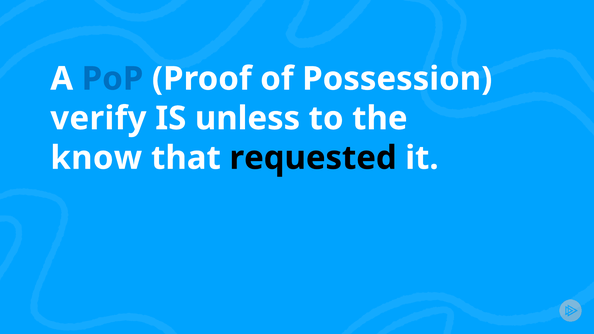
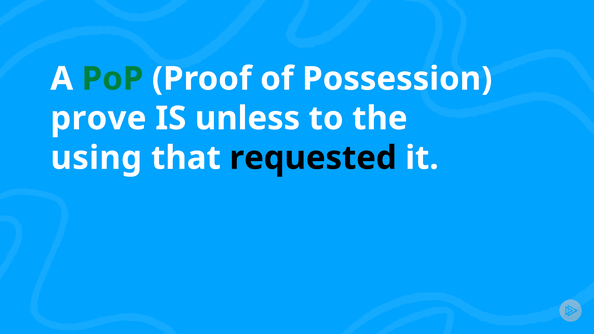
PoP colour: blue -> green (112, 79)
verify: verify -> prove (98, 118)
know: know -> using (96, 158)
